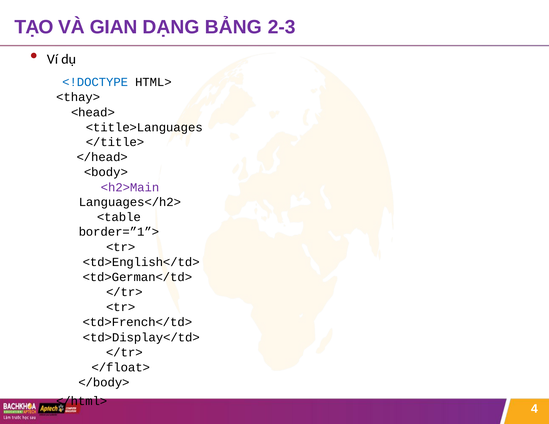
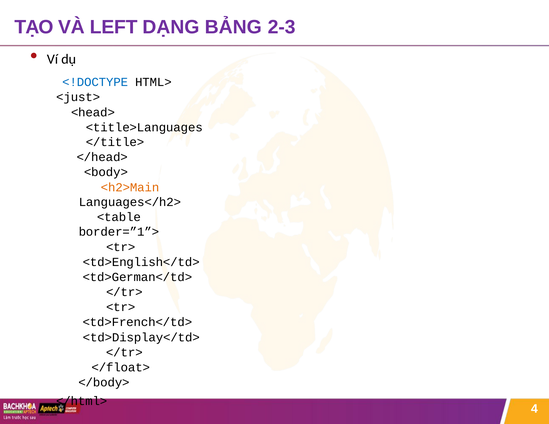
GIAN: GIAN -> LEFT (114, 27)
<thay>: <thay> -> <just> (78, 97)
<h2>Main colour: purple -> orange (130, 187)
